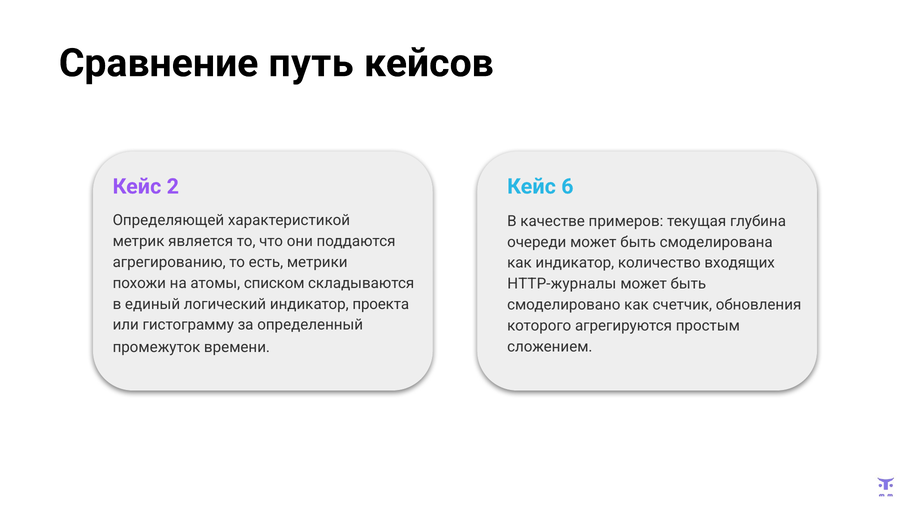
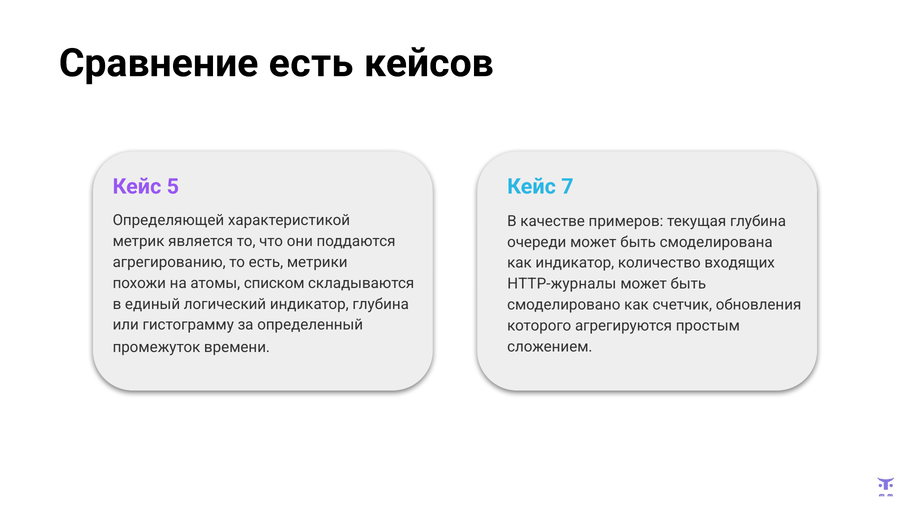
Сравнение путь: путь -> есть (311, 63)
2: 2 -> 5 (173, 186)
6: 6 -> 7 (567, 186)
индикатор проекта: проекта -> глубина (381, 304)
